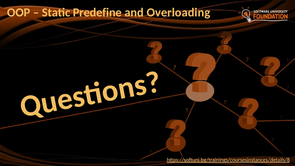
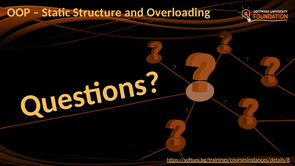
Predefine: Predefine -> Structure (97, 12)
